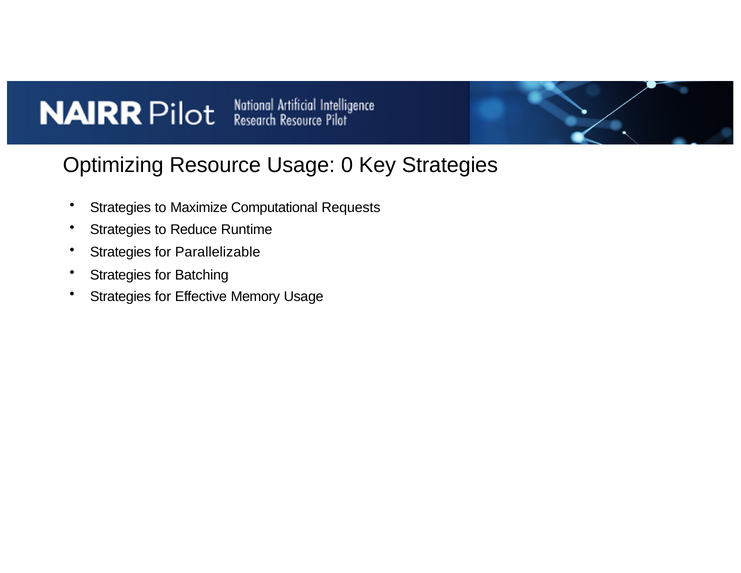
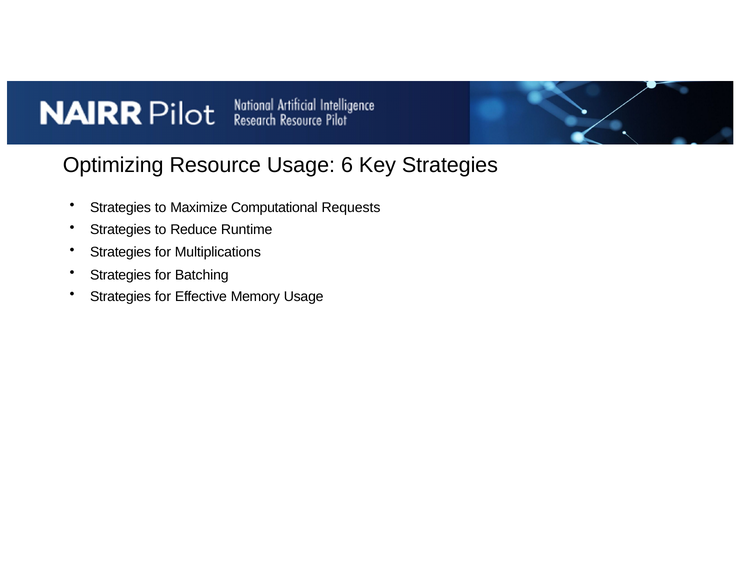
0: 0 -> 6 (347, 165)
Parallelizable: Parallelizable -> Multiplications (218, 252)
